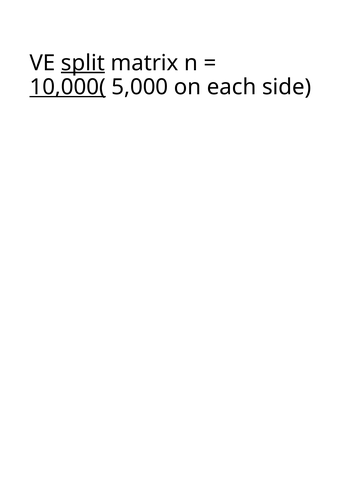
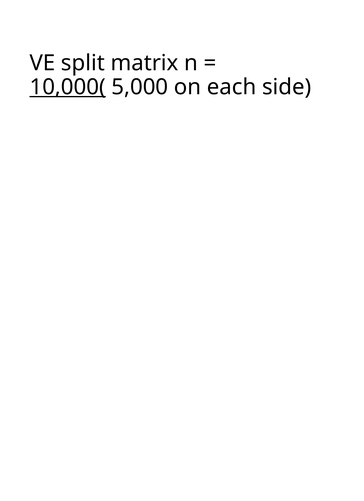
split underline: present -> none (83, 63)
